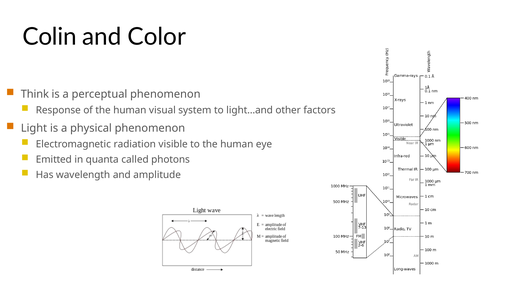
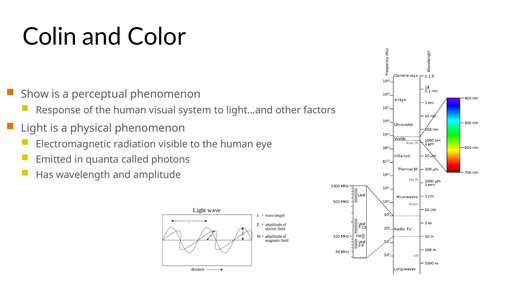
Think: Think -> Show (35, 94)
